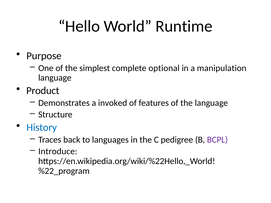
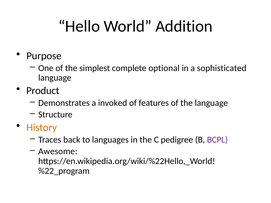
Runtime: Runtime -> Addition (184, 26)
manipulation: manipulation -> sophisticated (222, 68)
History colour: blue -> orange (42, 128)
Introduce: Introduce -> Awesome (58, 152)
